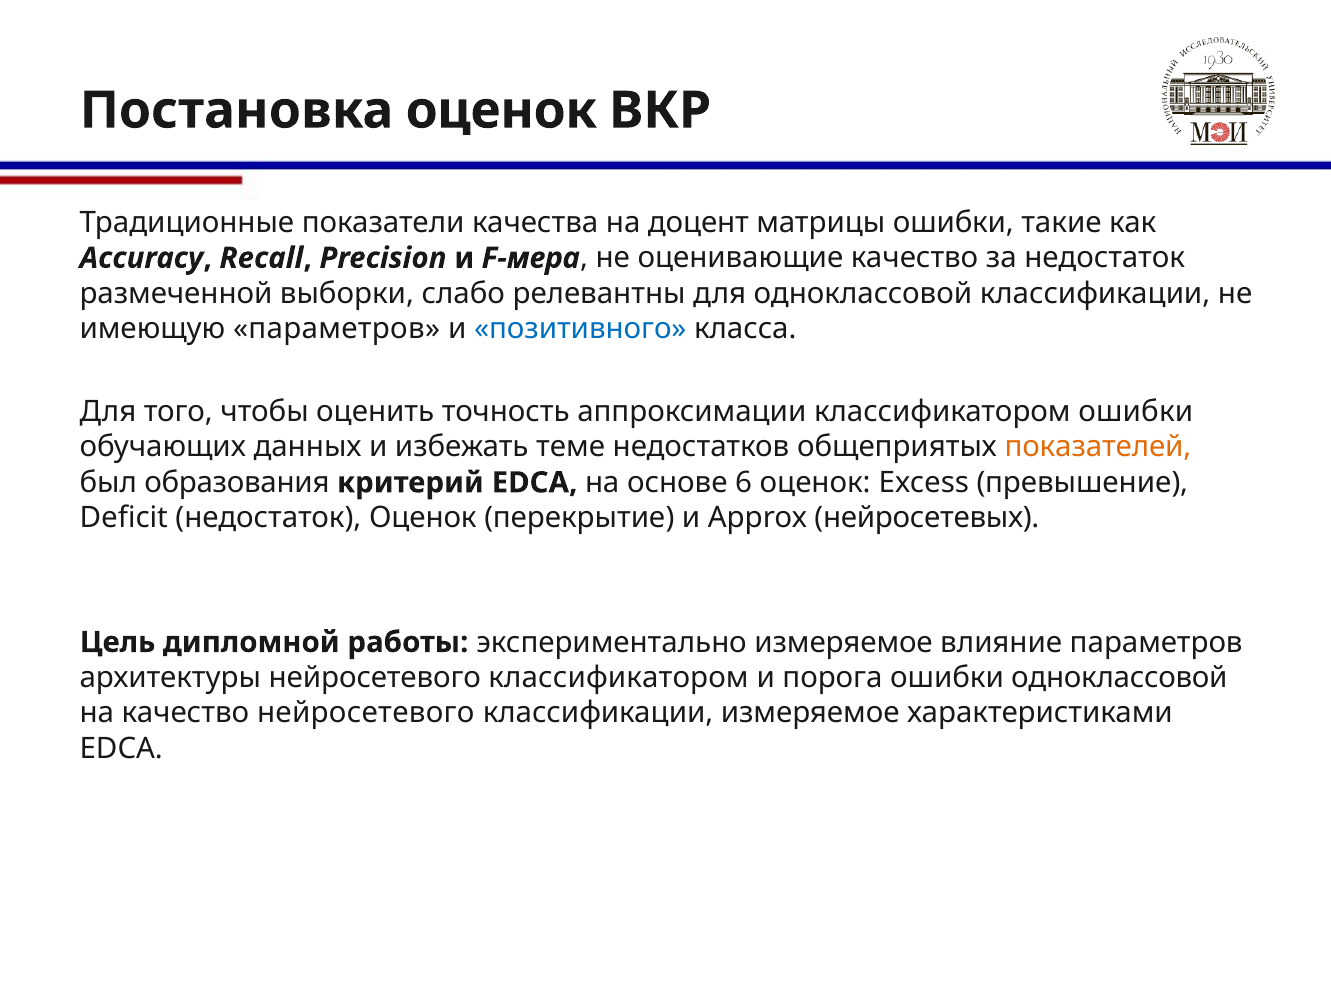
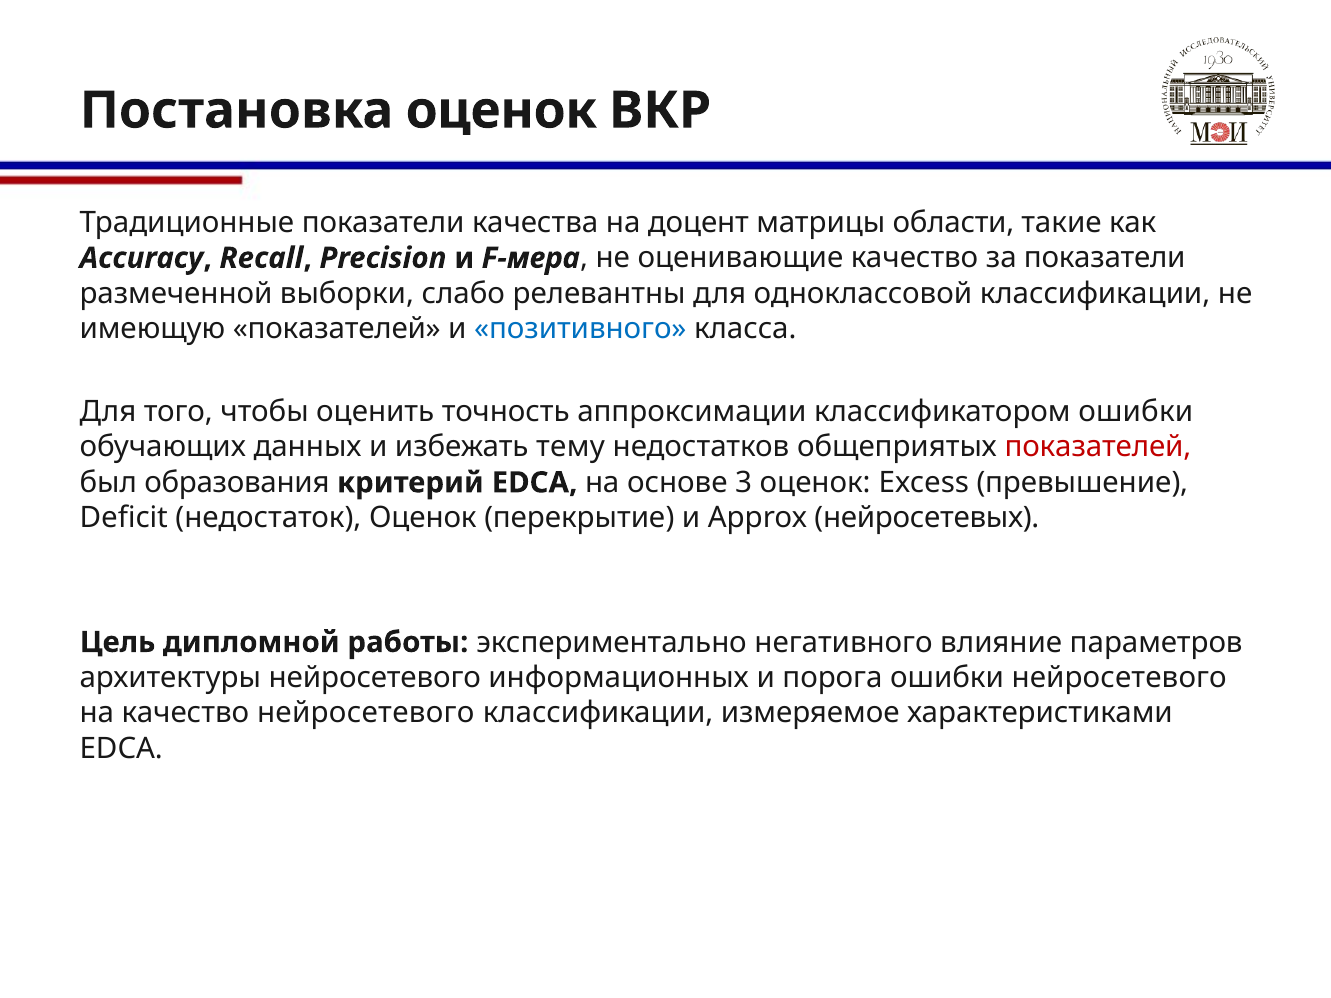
матрицы ошибки: ошибки -> области (953, 223)
за недостаток: недостаток -> показатели (1105, 258)
имеющую параметров: параметров -> показателей (337, 329)
теме: теме -> тему (570, 447)
показателей colour: orange -> red (1098, 447)
6: 6 -> 3 (744, 483)
экспериментально измеряемое: измеряемое -> негативного (844, 642)
нейросетевого классификатором: классификатором -> информационных (619, 678)
ошибки одноклассовой: одноклассовой -> нейросетевого (1119, 678)
